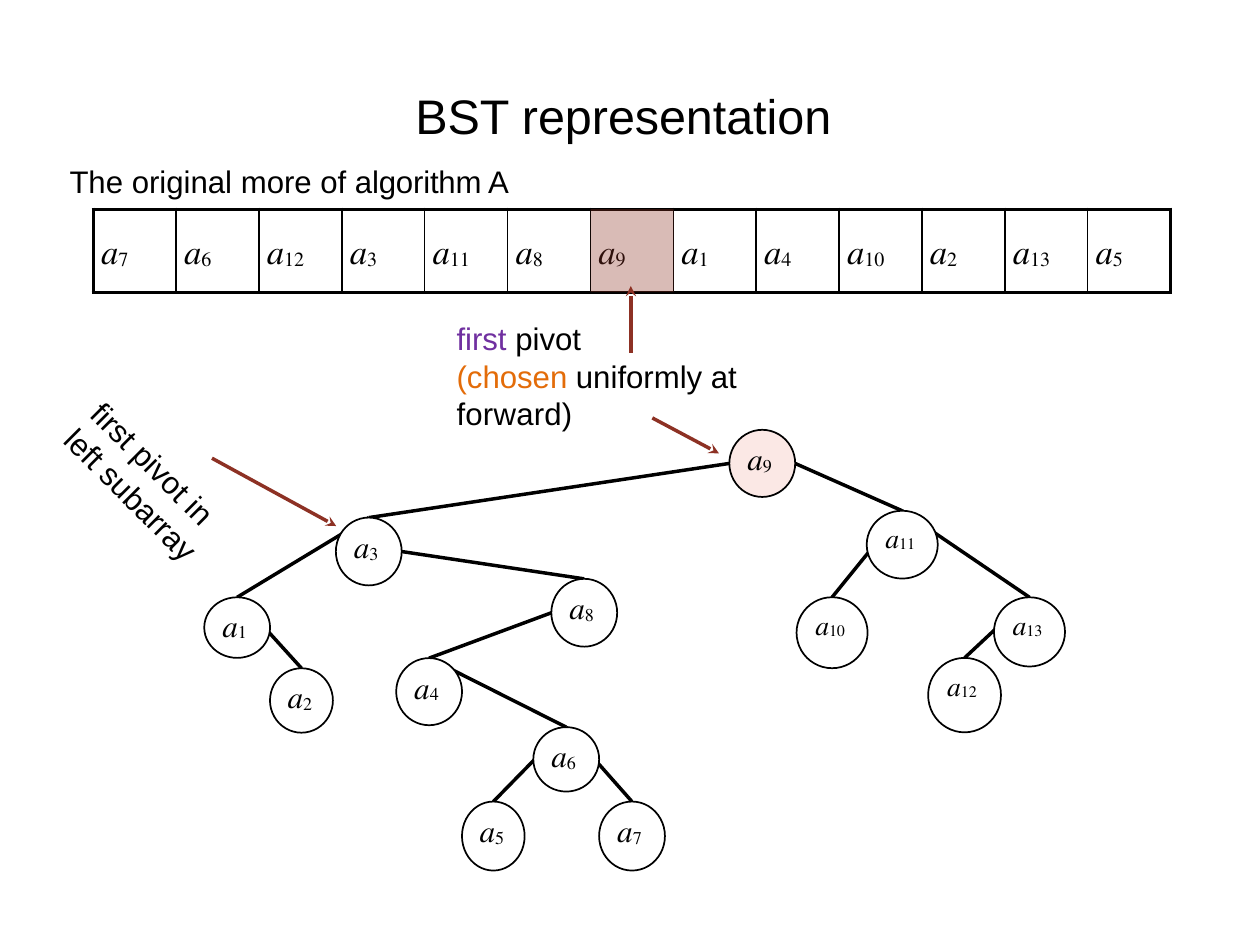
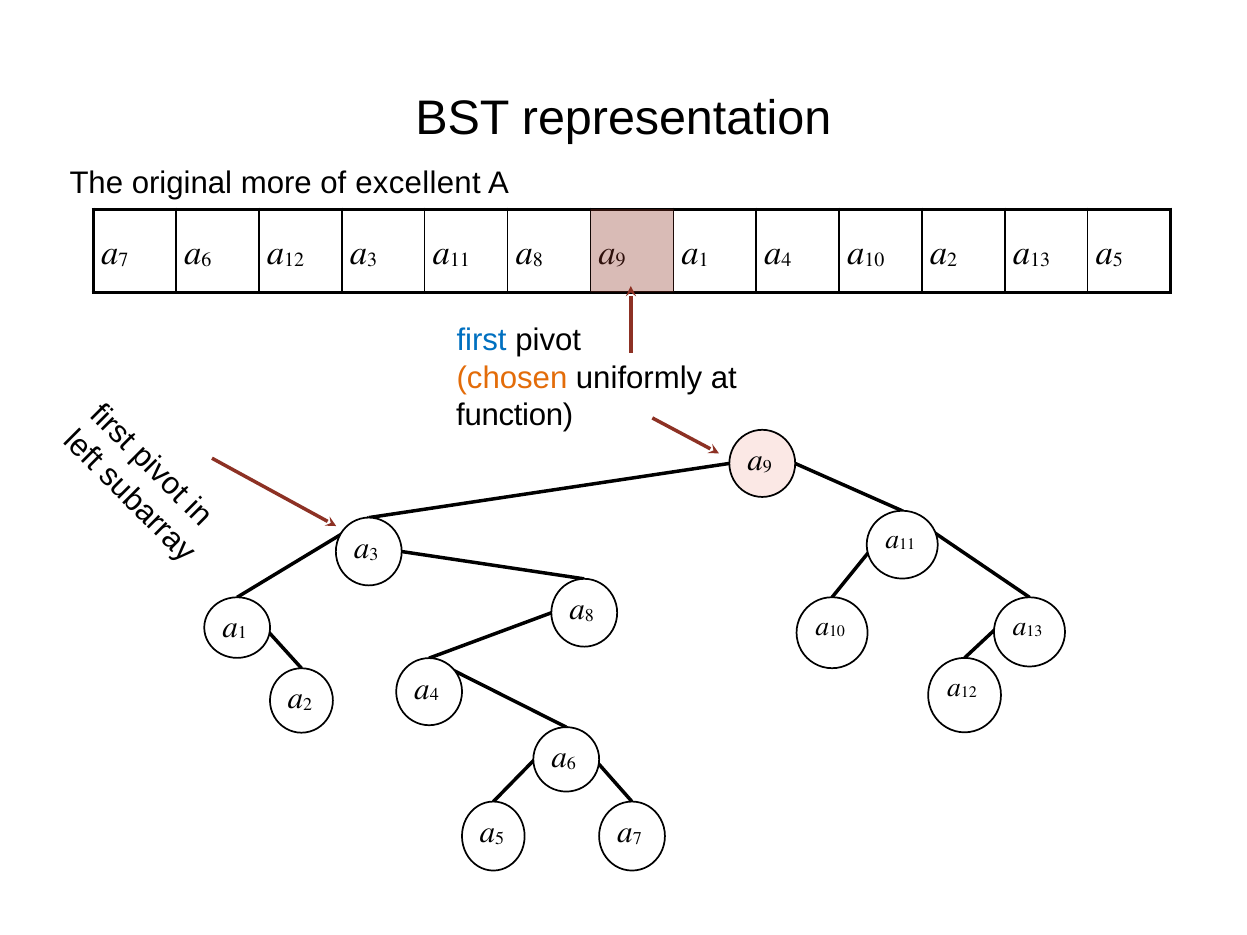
algorithm: algorithm -> excellent (418, 183)
first colour: purple -> blue (482, 340)
forward: forward -> function (515, 415)
